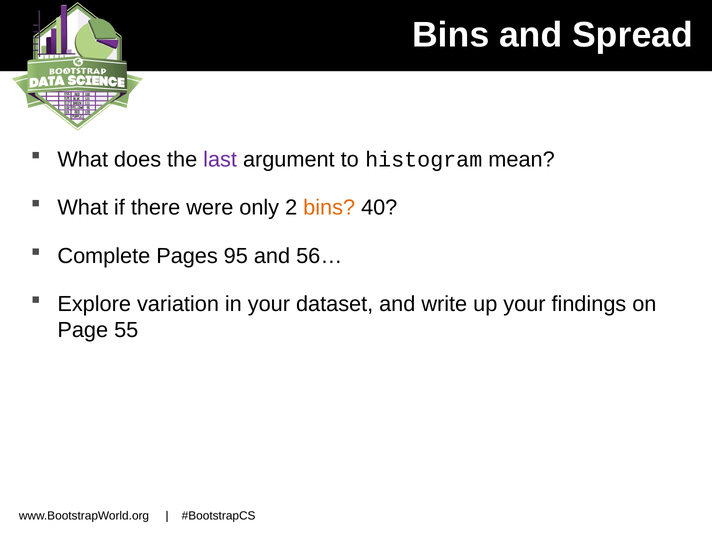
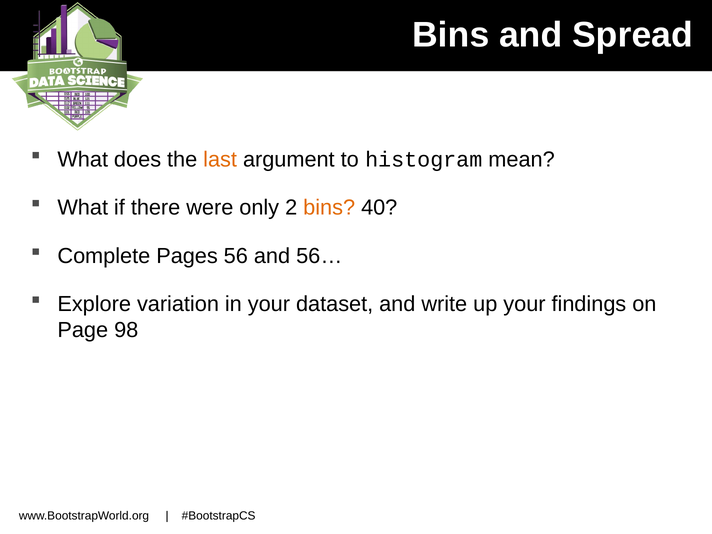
last colour: purple -> orange (220, 159)
95: 95 -> 56 (236, 256)
55: 55 -> 98 (126, 330)
